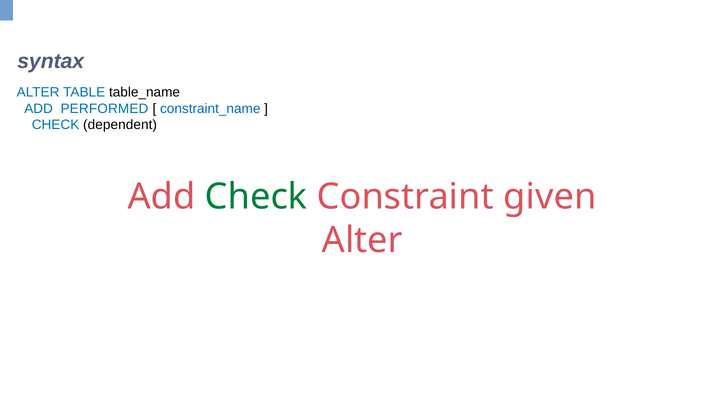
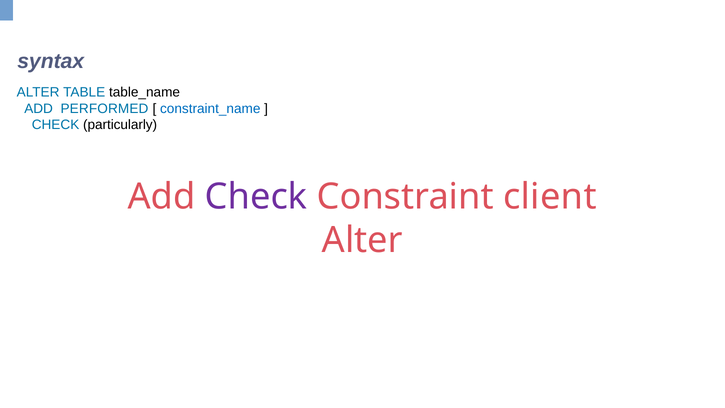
dependent: dependent -> particularly (120, 125)
Check colour: green -> purple (256, 197)
given: given -> client (550, 197)
